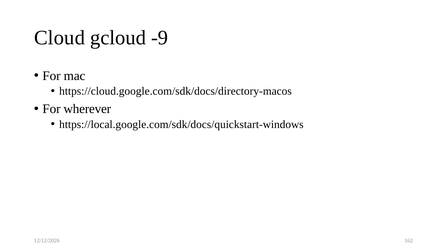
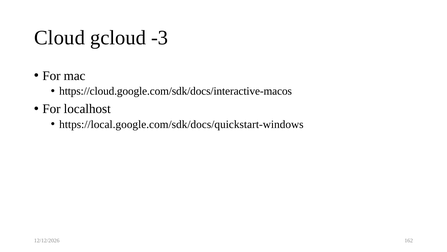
-9: -9 -> -3 (160, 38)
https://cloud.google.com/sdk/docs/directory-macos: https://cloud.google.com/sdk/docs/directory-macos -> https://cloud.google.com/sdk/docs/interactive-macos (176, 91)
wherever: wherever -> localhost (87, 109)
